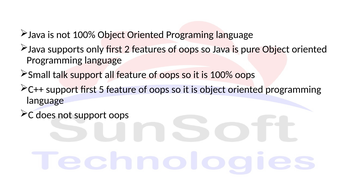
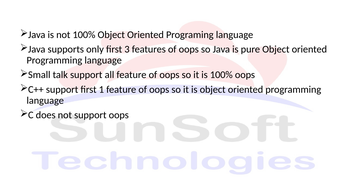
2: 2 -> 3 (127, 49)
5: 5 -> 1 (101, 90)
